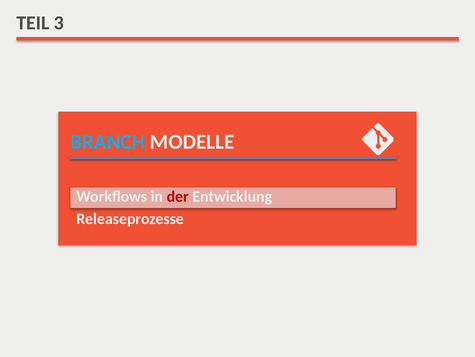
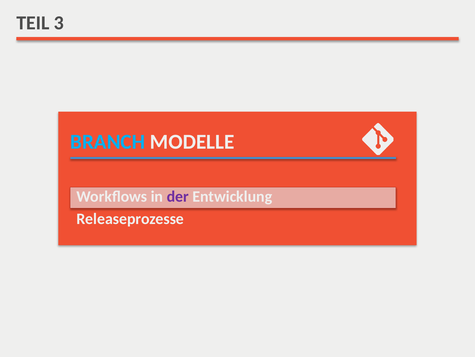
der colour: red -> purple (178, 196)
